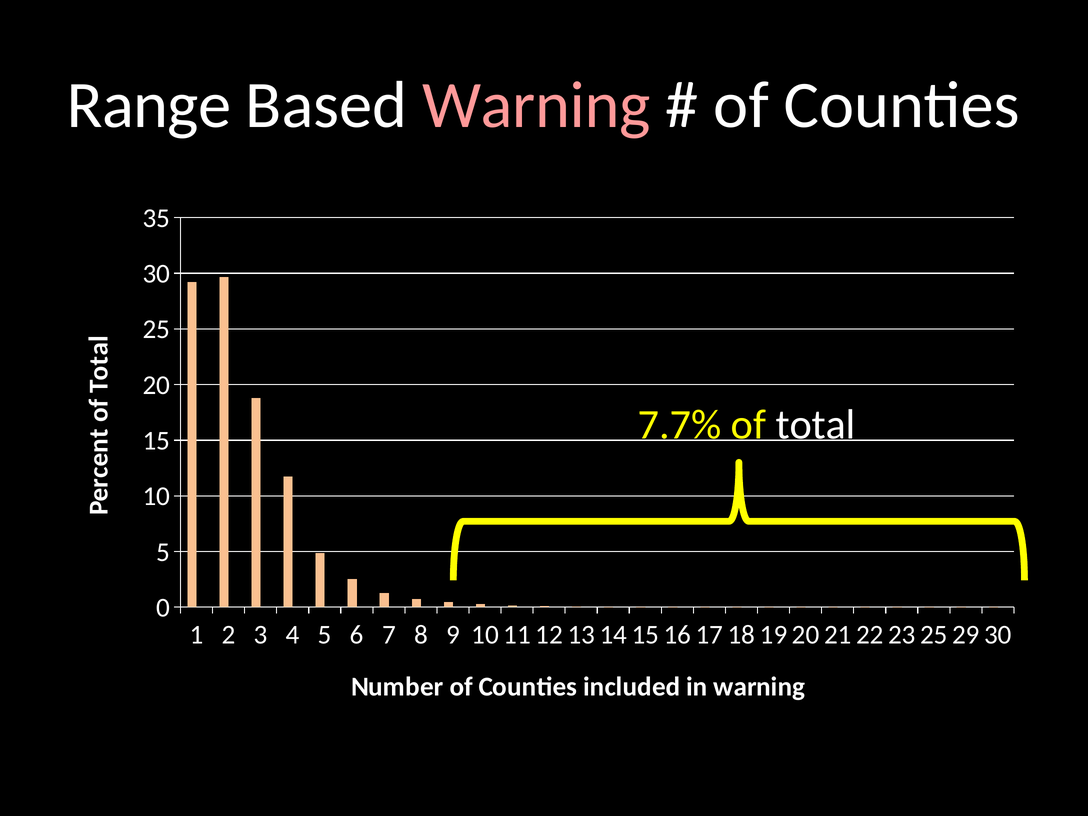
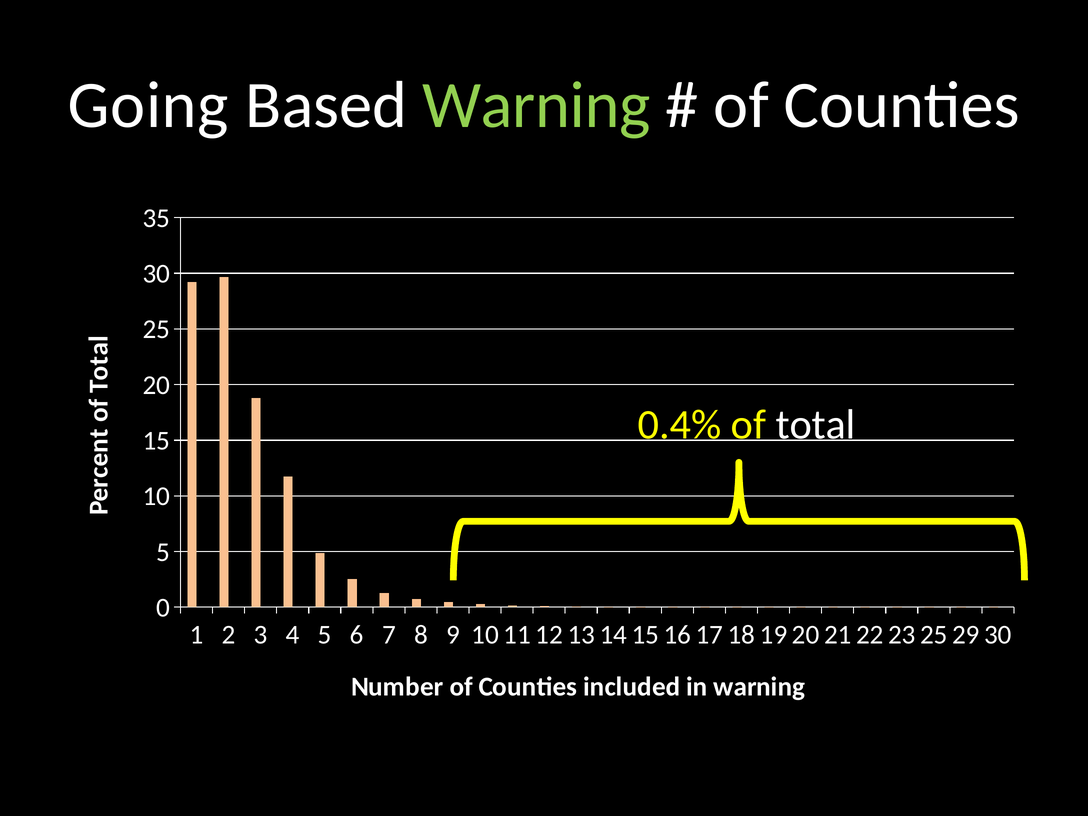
Range: Range -> Going (148, 105)
Warning colour: pink -> light green (536, 105)
7.7%: 7.7% -> 0.4% (680, 425)
